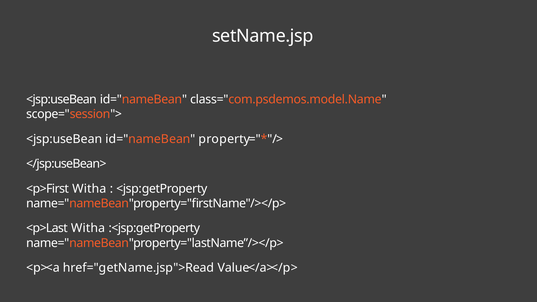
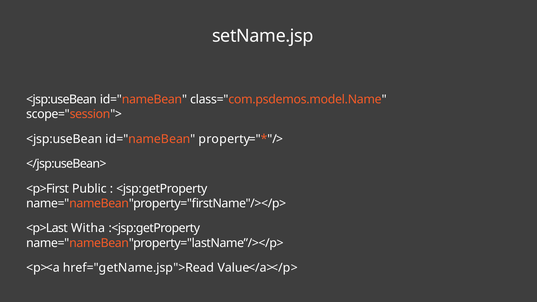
<p>First Witha: Witha -> Public (89, 189)
